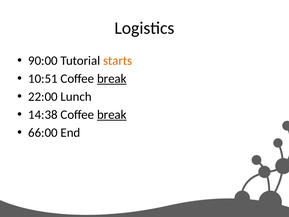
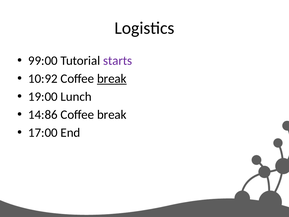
90:00: 90:00 -> 99:00 (43, 61)
starts colour: orange -> purple (118, 61)
10:51: 10:51 -> 10:92 (43, 79)
22:00: 22:00 -> 19:00 (43, 97)
14:38: 14:38 -> 14:86 (43, 115)
break underline: present -> none (112, 115)
66:00: 66:00 -> 17:00 (43, 133)
